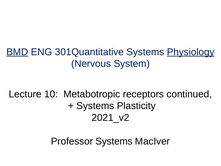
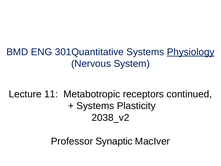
BMD underline: present -> none (17, 52)
10: 10 -> 11 (51, 94)
2021_v2: 2021_v2 -> 2038_v2 (110, 118)
Professor Systems: Systems -> Synaptic (114, 141)
